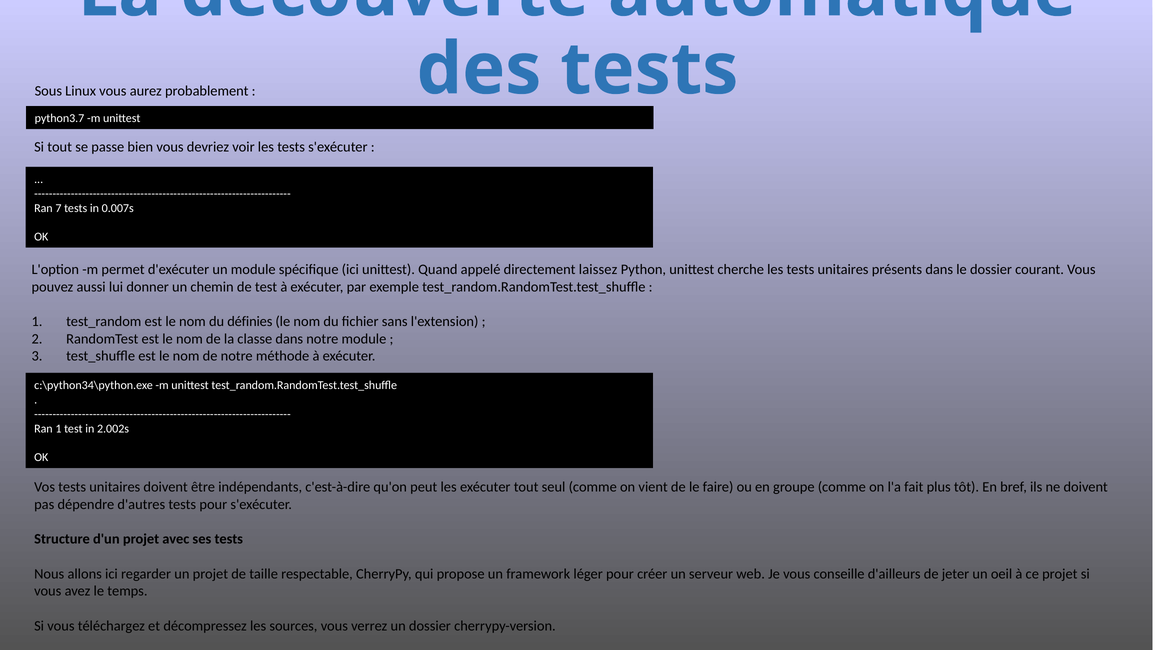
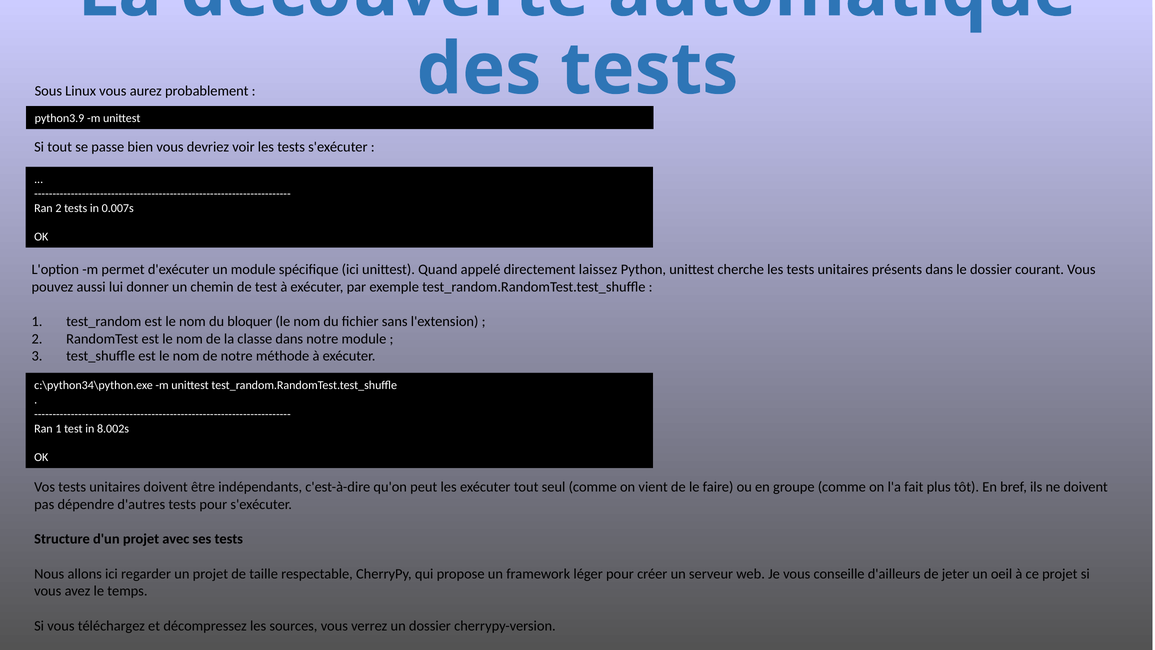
python3.7: python3.7 -> python3.9 (59, 118)
Ran 7: 7 -> 2 (58, 208)
définies: définies -> bloquer (250, 321)
2.002s: 2.002s -> 8.002s (113, 428)
